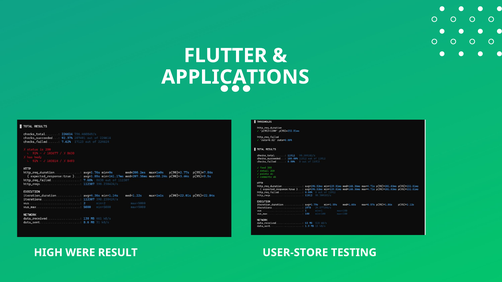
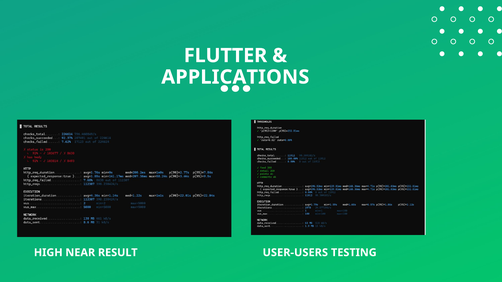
WERE: WERE -> NEAR (80, 253)
USER-STORE: USER-STORE -> USER-USERS (295, 253)
